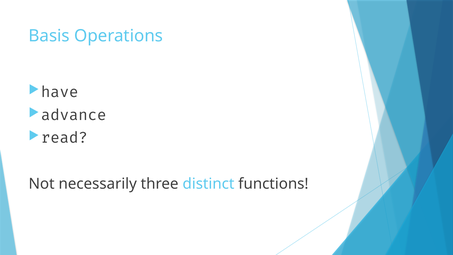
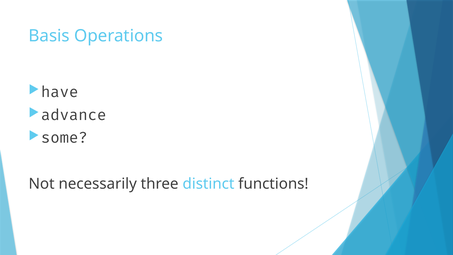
read: read -> some (65, 138)
